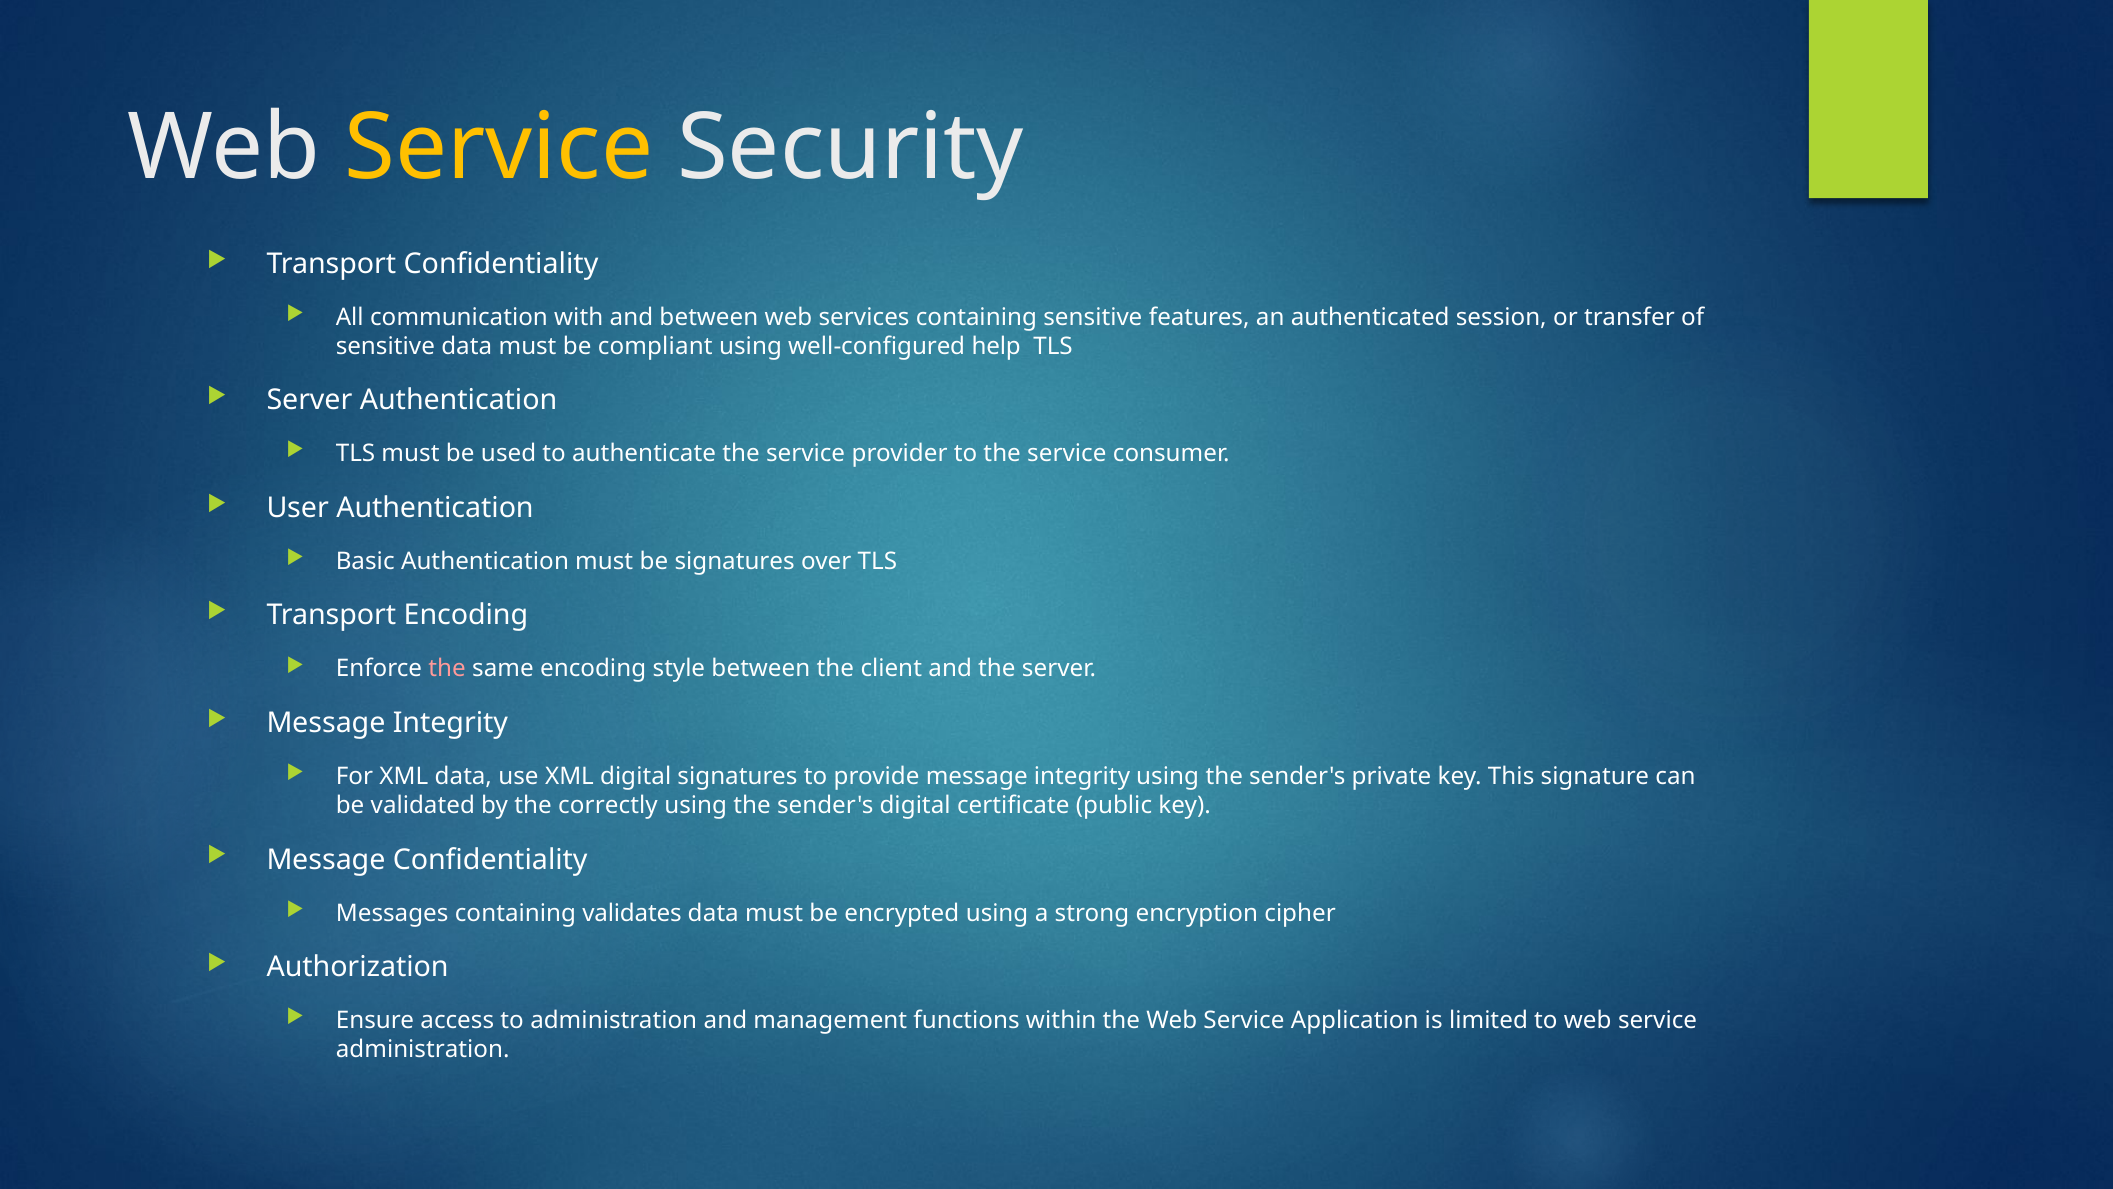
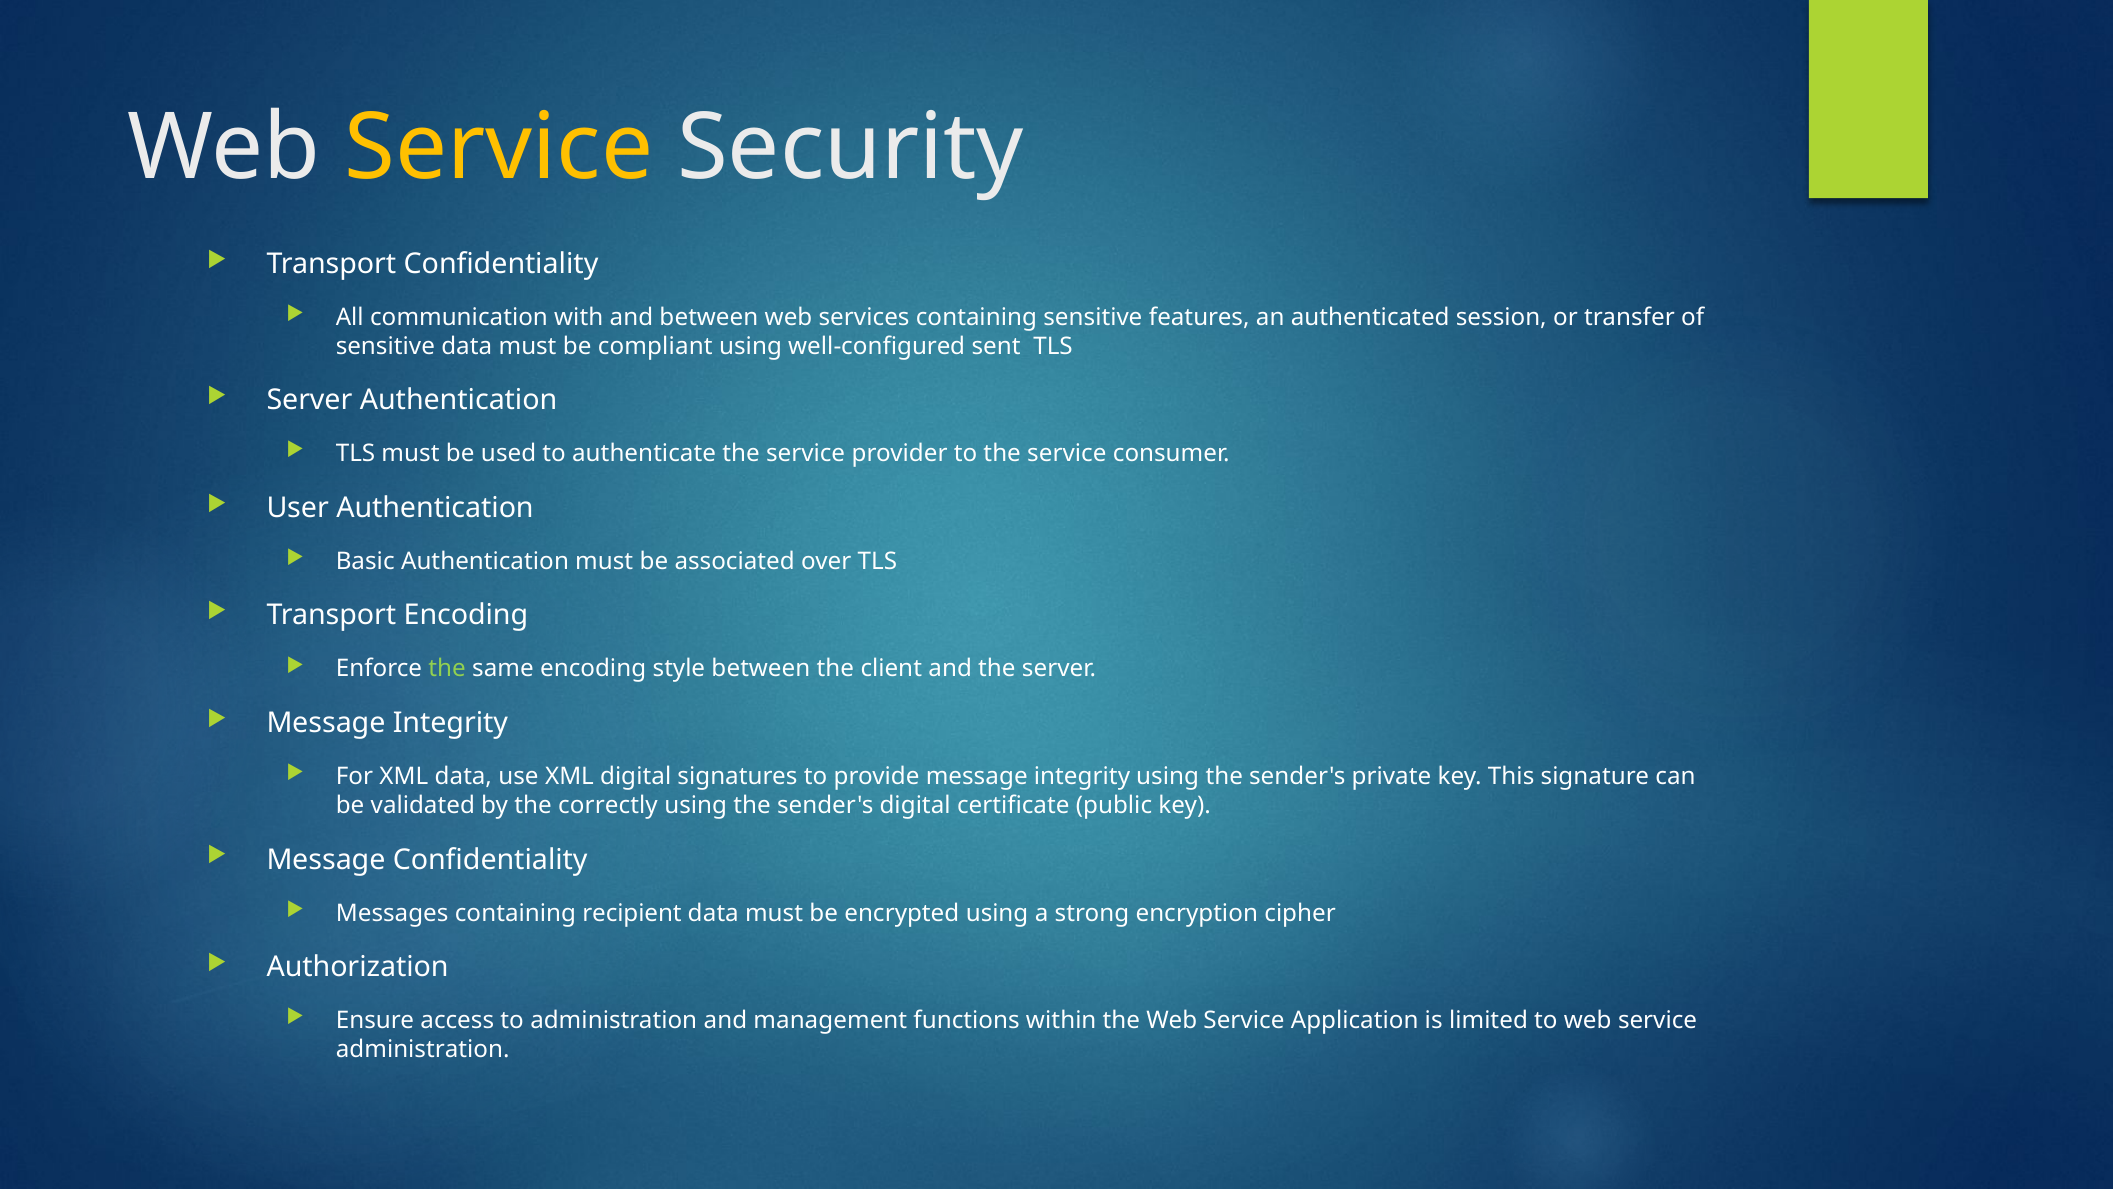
help: help -> sent (996, 346)
be signatures: signatures -> associated (735, 561)
the colour: pink -> light green (447, 669)
validates: validates -> recipient (632, 913)
